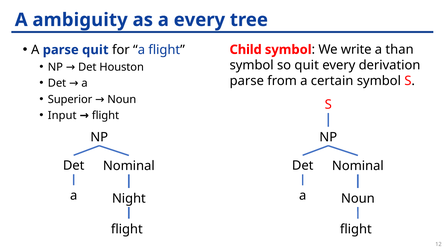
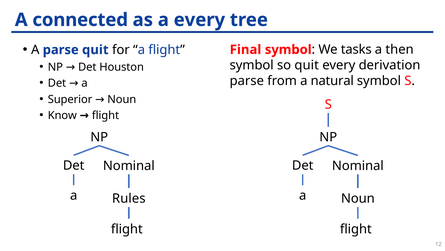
ambiguity: ambiguity -> connected (80, 20)
Child: Child -> Final (246, 49)
write: write -> tasks (356, 49)
than: than -> then (400, 49)
certain: certain -> natural (332, 81)
Input: Input -> Know (62, 115)
Night: Night -> Rules (129, 198)
